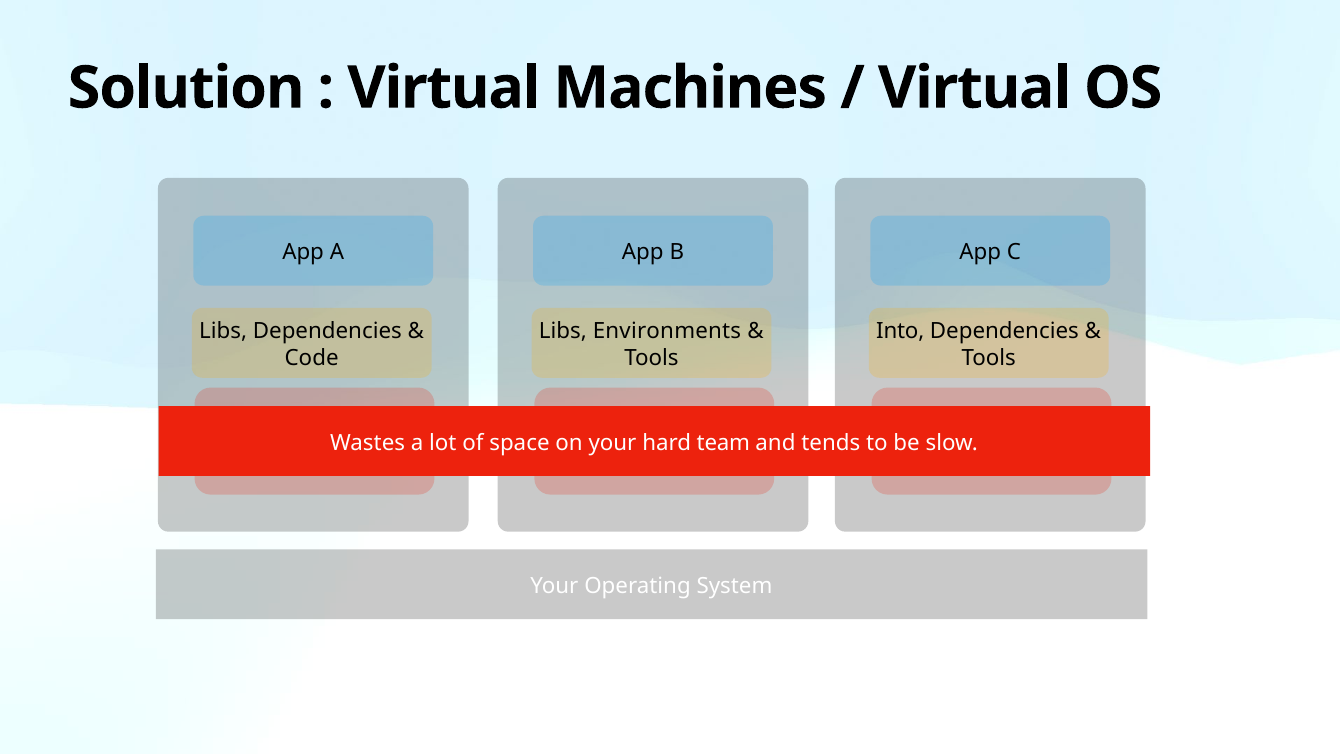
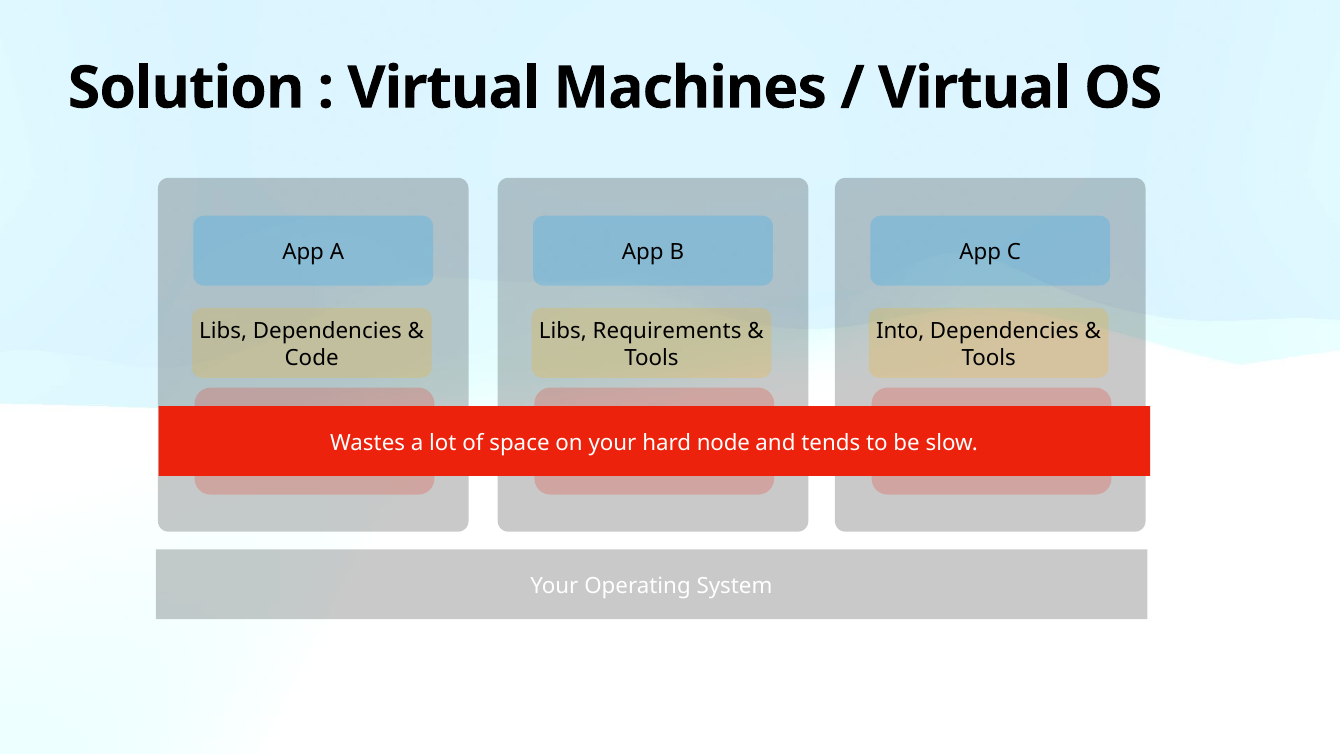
Environments: Environments -> Requirements (667, 331)
team: team -> node (723, 442)
